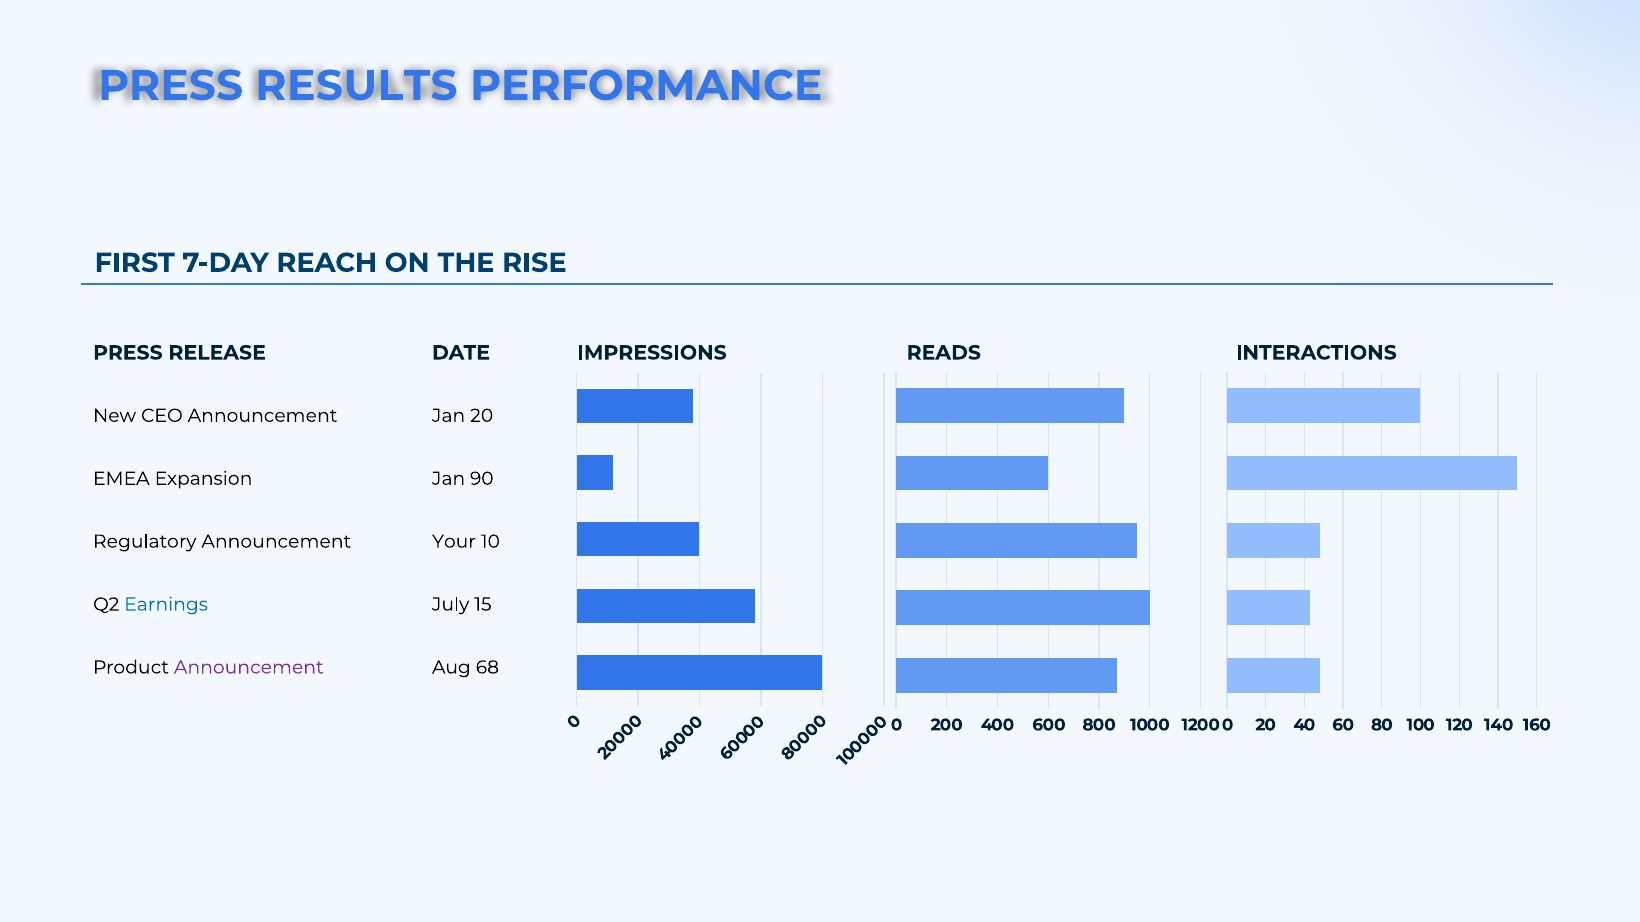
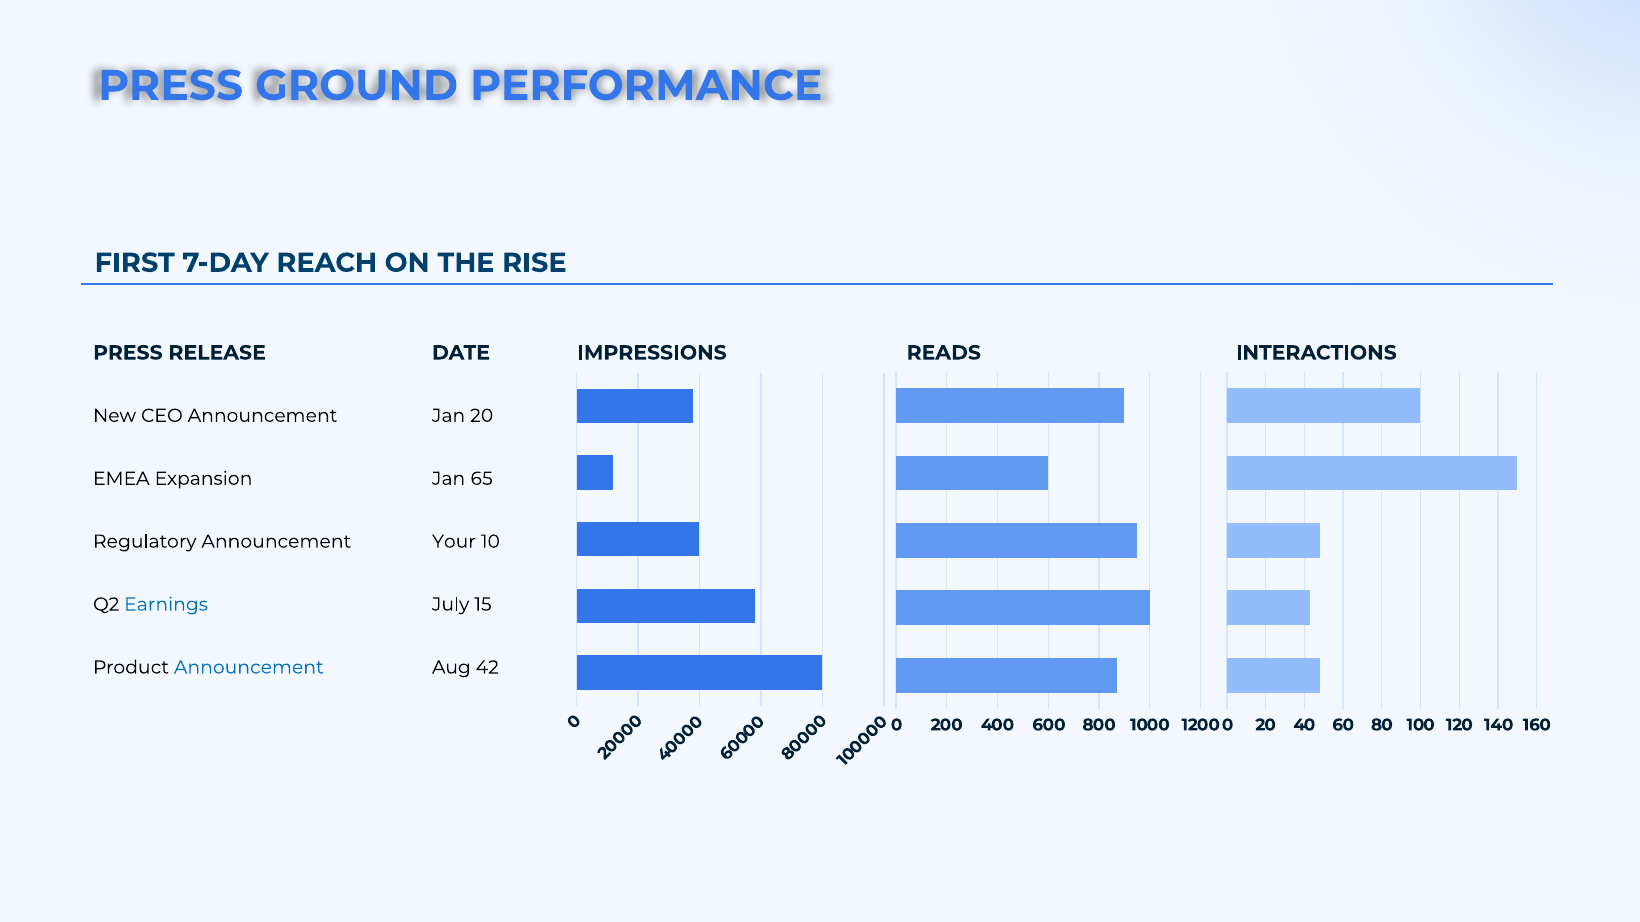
RESULTS: RESULTS -> GROUND (357, 86)
90: 90 -> 65 (482, 479)
Announcement colour: purple -> blue (249, 668)
68: 68 -> 42 (487, 668)
